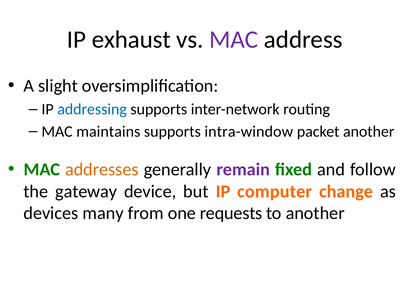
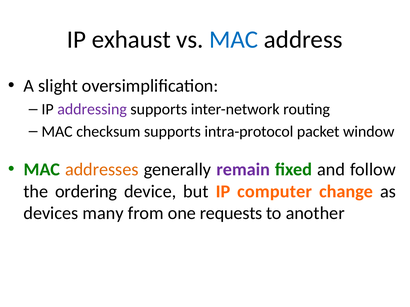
MAC colour: purple -> blue (234, 40)
addressing colour: blue -> purple (92, 110)
maintains: maintains -> checksum (108, 132)
intra-window: intra-window -> intra-protocol (249, 132)
packet another: another -> window (369, 132)
gateway: gateway -> ordering (86, 192)
